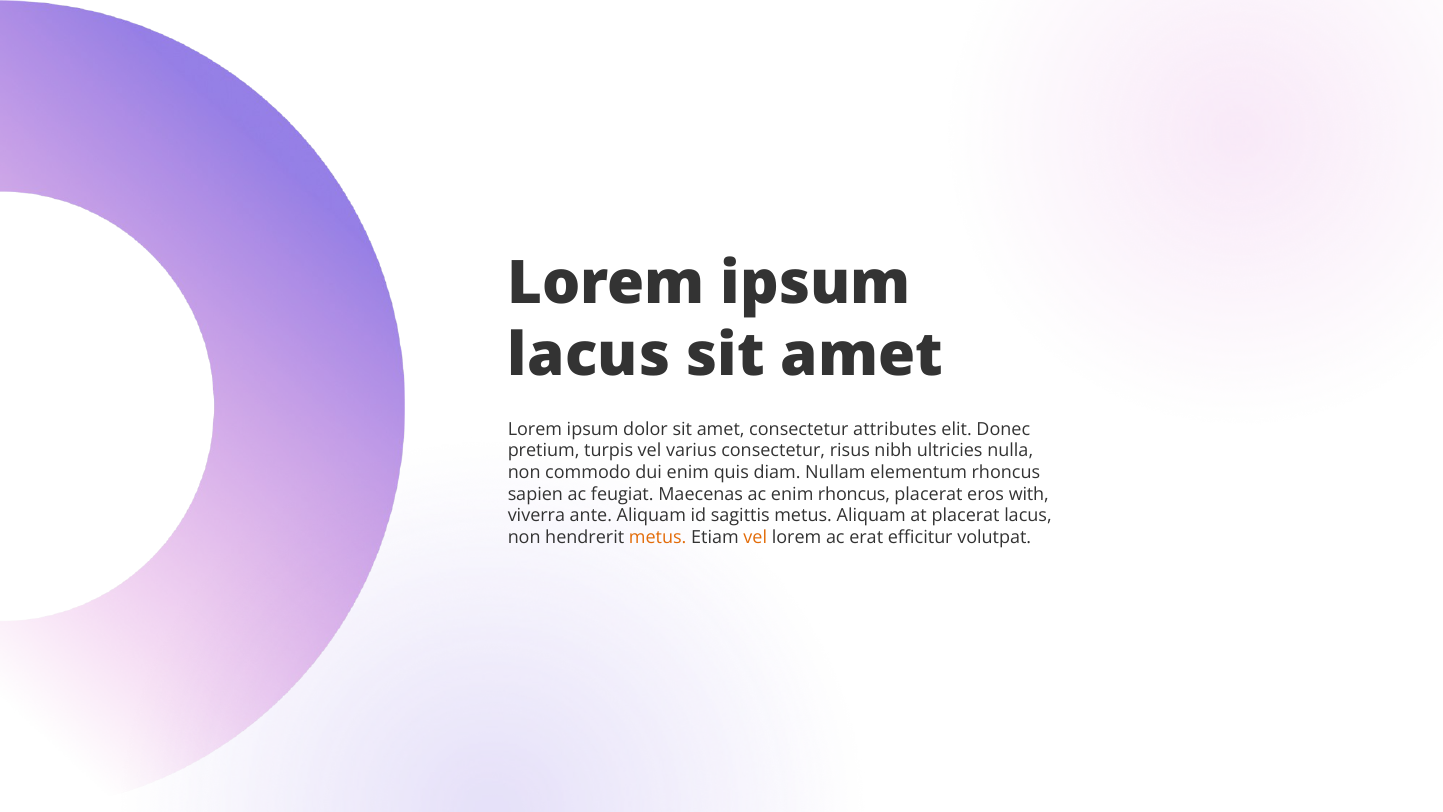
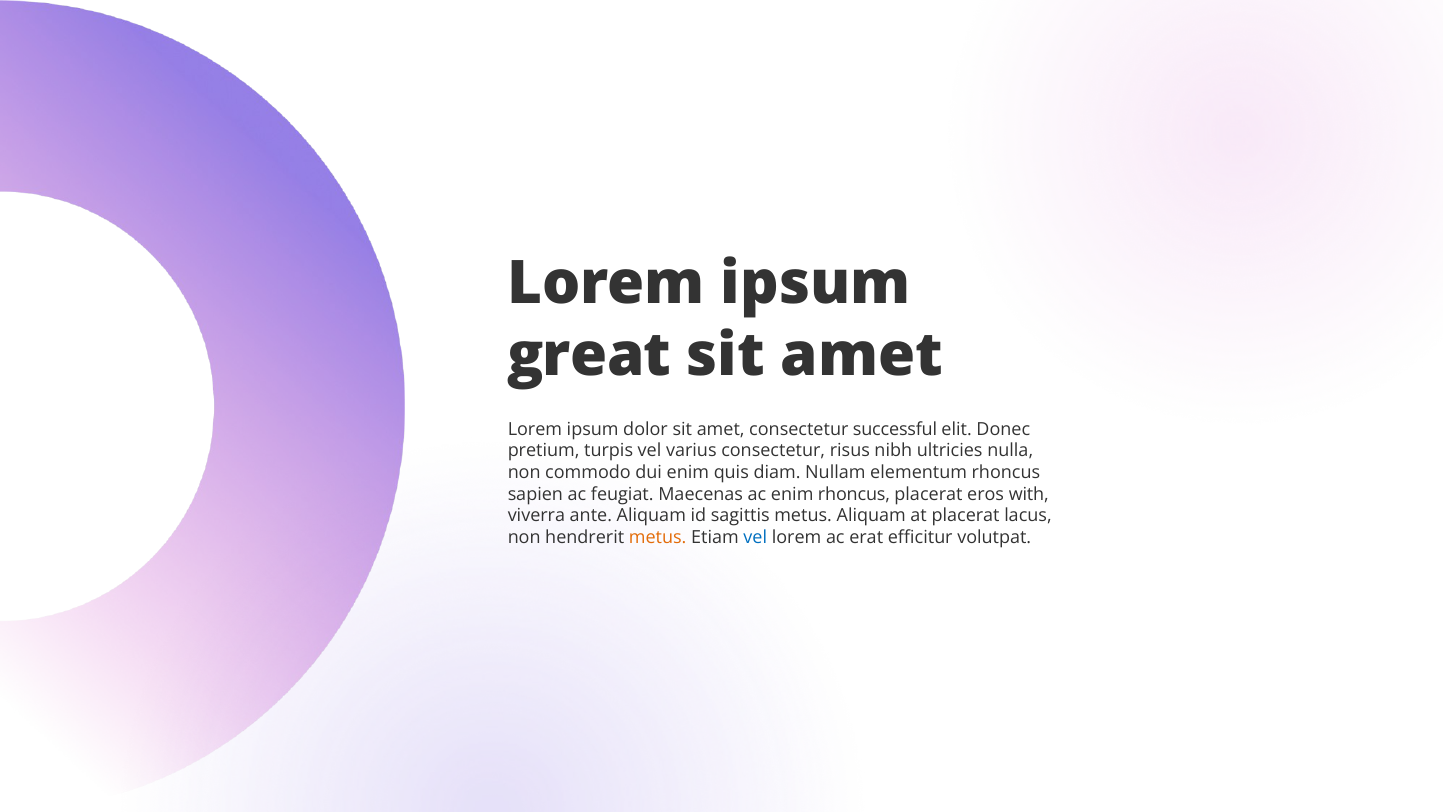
lacus: lacus -> great (589, 356)
attributes: attributes -> successful (895, 429)
vel colour: orange -> blue (755, 537)
